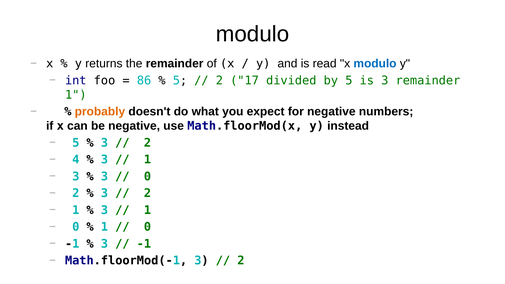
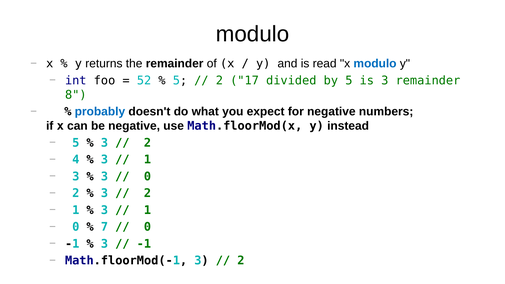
86: 86 -> 52 (144, 81)
1: 1 -> 8 (76, 95)
probably colour: orange -> blue (100, 112)
1: 1 -> 7 (104, 227)
